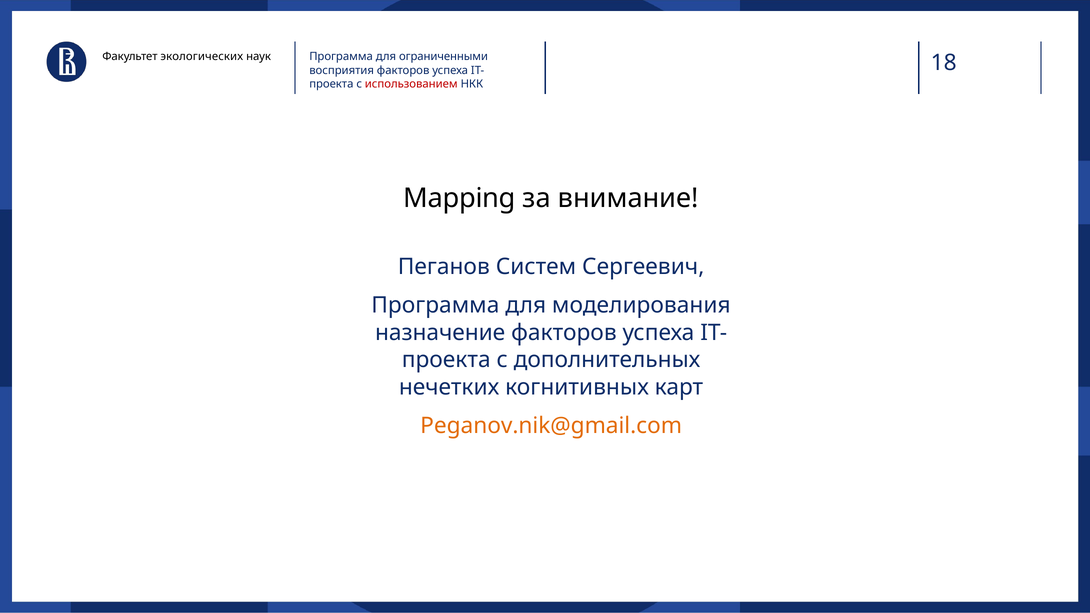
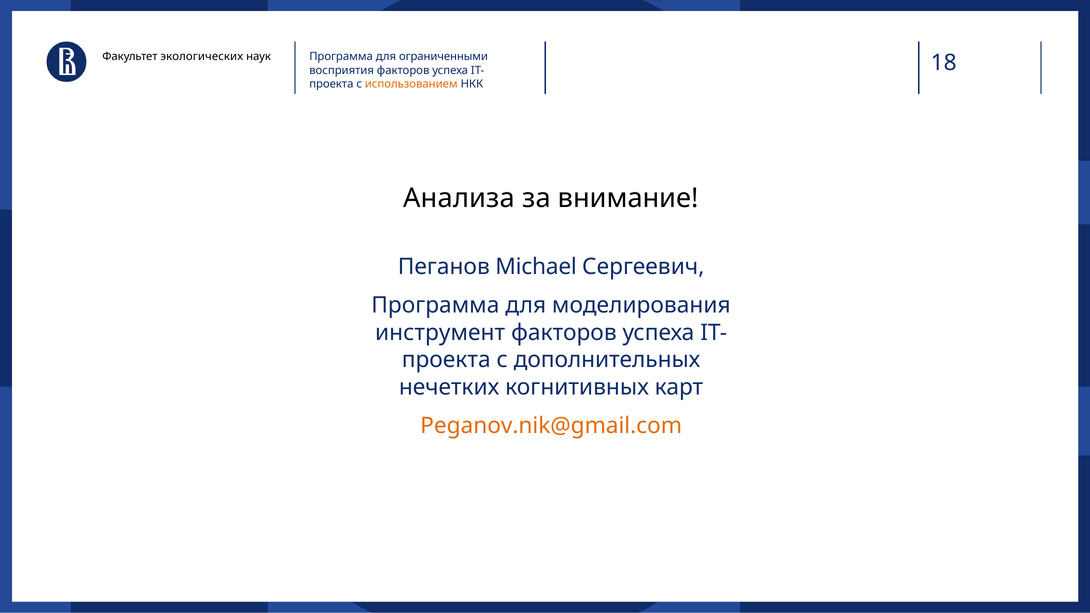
использованием colour: red -> orange (411, 84)
Mapping: Mapping -> Анализа (459, 198)
Систем: Систем -> Michael (536, 267)
назначение: назначение -> инструмент (440, 333)
